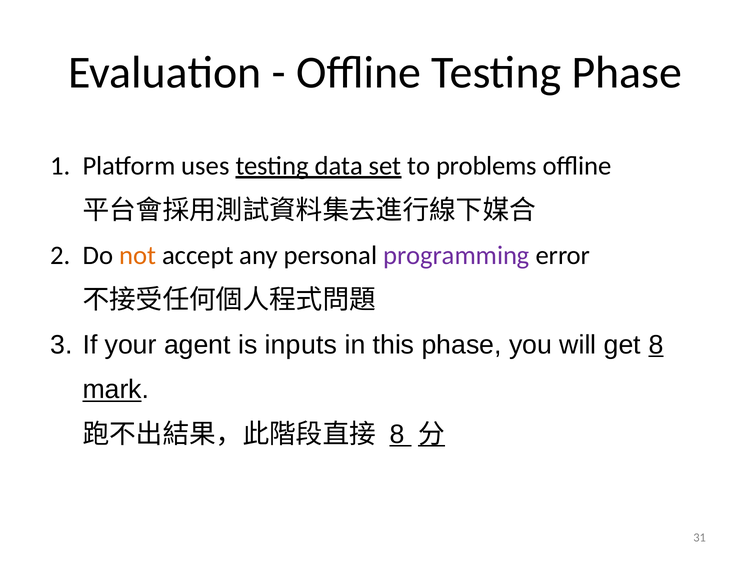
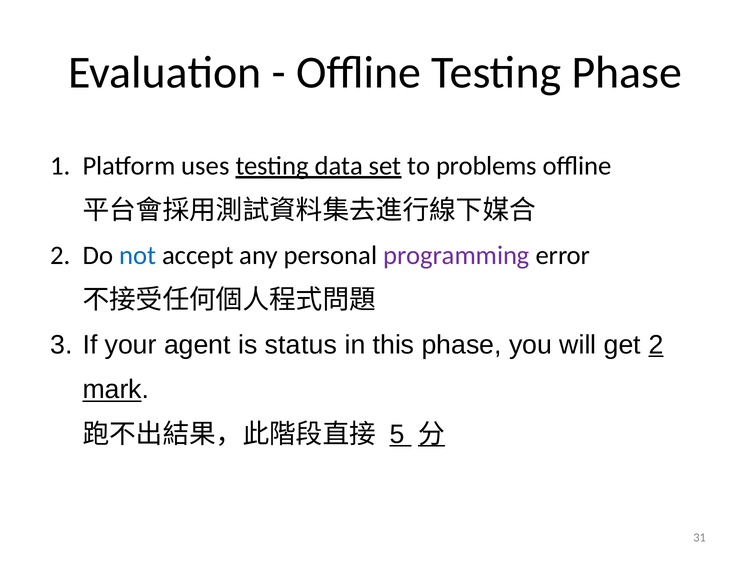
not colour: orange -> blue (138, 255)
inputs: inputs -> status (301, 345)
get 8: 8 -> 2 (656, 345)
8: 8 -> 5 (397, 434)
